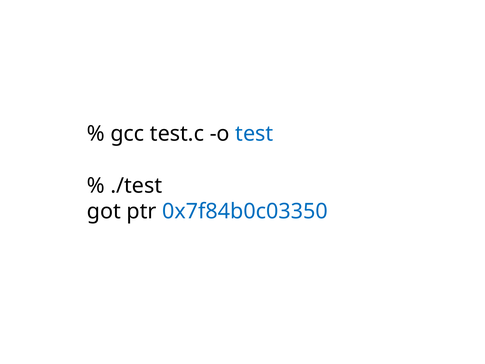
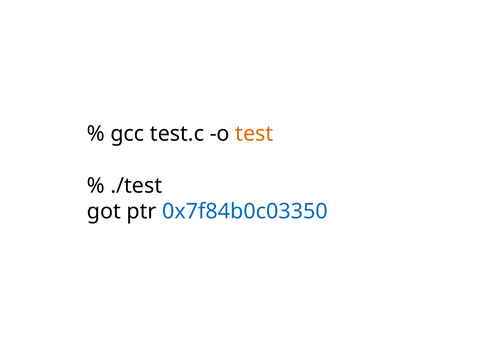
test colour: blue -> orange (254, 134)
